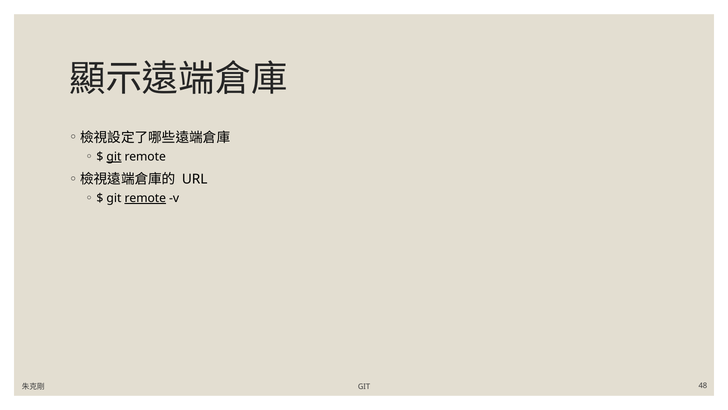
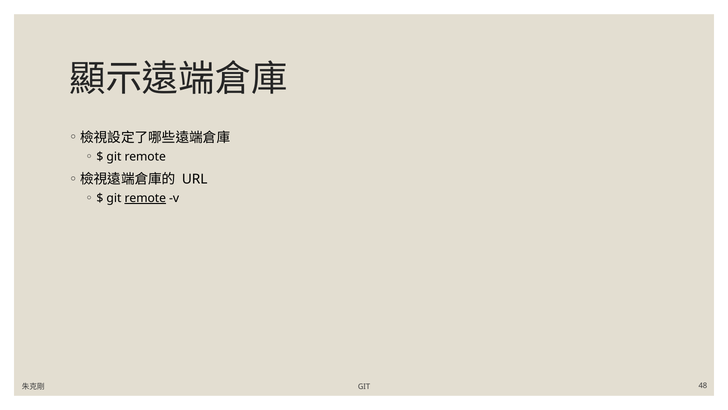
git underline: present -> none (114, 157)
